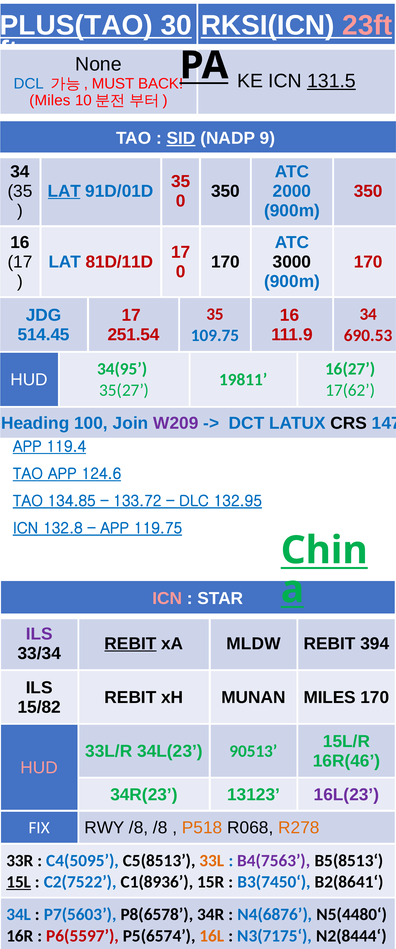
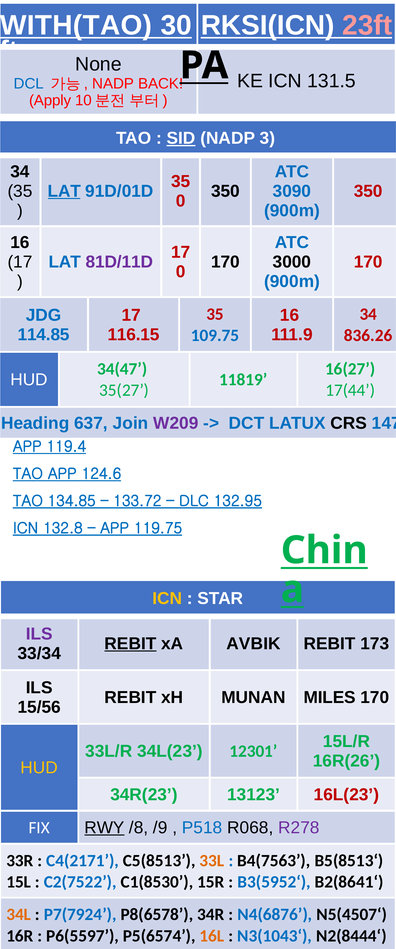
PLUS(TAO: PLUS(TAO -> WITH(TAO (76, 25)
131.5 underline: present -> none (331, 81)
MUST: MUST -> NADP (113, 83)
Miles: Miles -> Apply (50, 100)
9: 9 -> 3 (267, 138)
2000: 2000 -> 3090 (292, 191)
81D/11D colour: red -> purple (119, 262)
514.45: 514.45 -> 114.85 (44, 334)
251.54: 251.54 -> 116.15 (134, 334)
690.53: 690.53 -> 836.26 (368, 335)
34(95: 34(95 -> 34(47 (122, 368)
19811: 19811 -> 11819 (243, 379)
17(62: 17(62 -> 17(44 (350, 390)
100: 100 -> 637 (91, 422)
ICN colour: pink -> yellow (167, 598)
MLDW: MLDW -> AVBIK (254, 643)
394: 394 -> 173 (375, 643)
15/82: 15/82 -> 15/56 (39, 706)
90513: 90513 -> 12301 (253, 750)
16R(46: 16R(46 -> 16R(26 (346, 760)
HUD colour: pink -> yellow (39, 766)
16L(23 colour: purple -> red (346, 793)
RWY underline: none -> present (104, 826)
/8 /8: /8 -> /9 (160, 826)
P518 colour: orange -> blue (202, 826)
R278 colour: orange -> purple (299, 826)
C4(5095: C4(5095 -> C4(2171 (83, 859)
B4(7563 colour: purple -> black (274, 859)
15L underline: present -> none (19, 881)
C1(8936: C1(8936 -> C1(8530 (157, 881)
B3(7450‘: B3(7450‘ -> B3(5952‘ (274, 881)
34L colour: blue -> orange (19, 913)
P7(5603: P7(5603 -> P7(7924 (80, 913)
N5(4480‘: N5(4480‘ -> N5(4507‘ (352, 913)
P6(5597 colour: red -> black (83, 934)
N3(7175‘: N3(7175‘ -> N3(1043‘ (275, 934)
